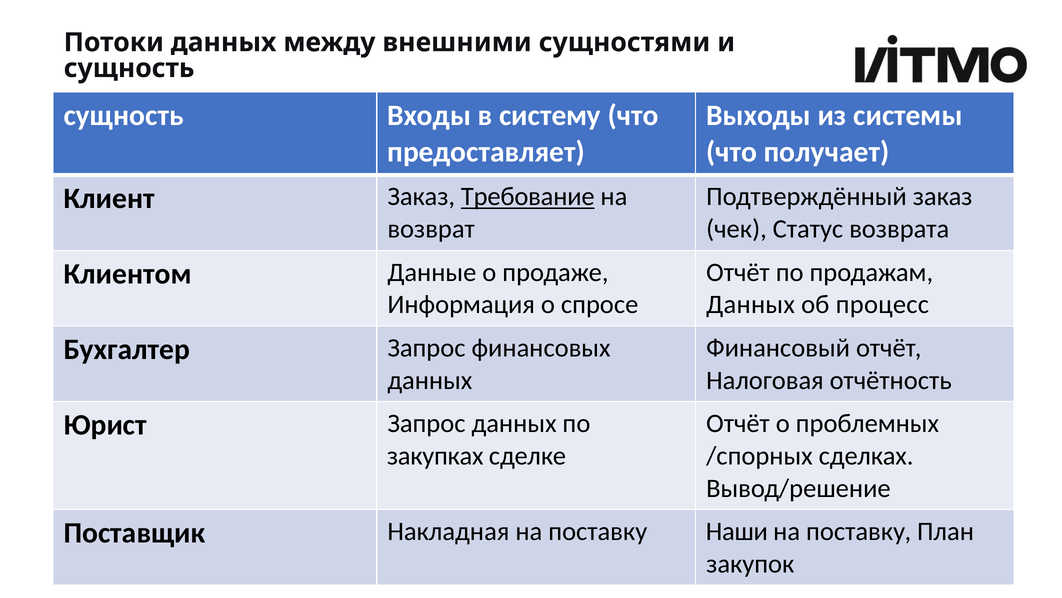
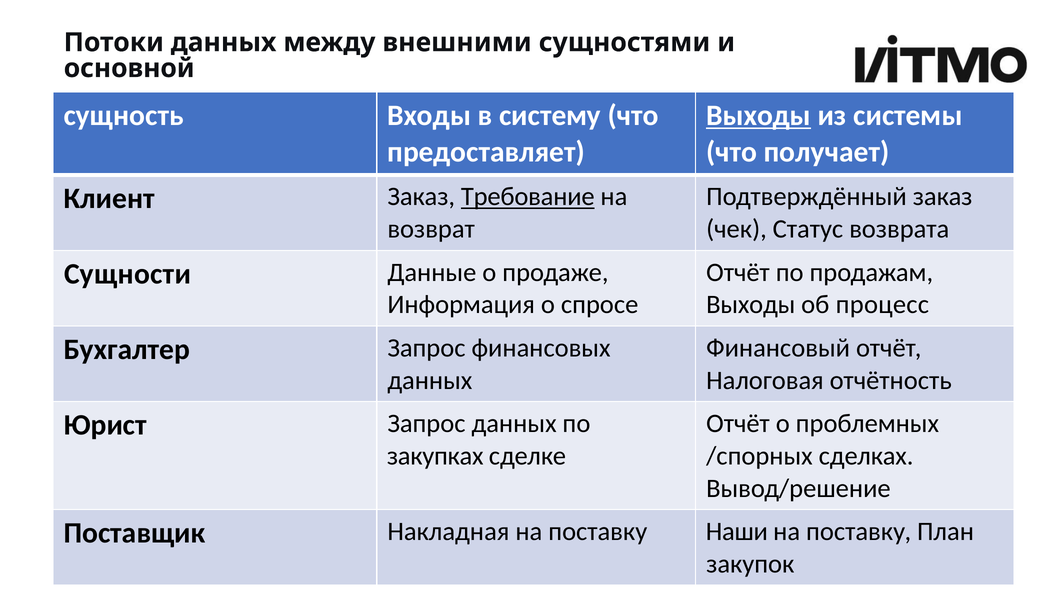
сущность: сущность -> основной (129, 68)
Выходы underline: none -> present (759, 115)
Клиентом: Клиентом -> Сущности (128, 274)
Данных: Данных -> Выходы (751, 304)
